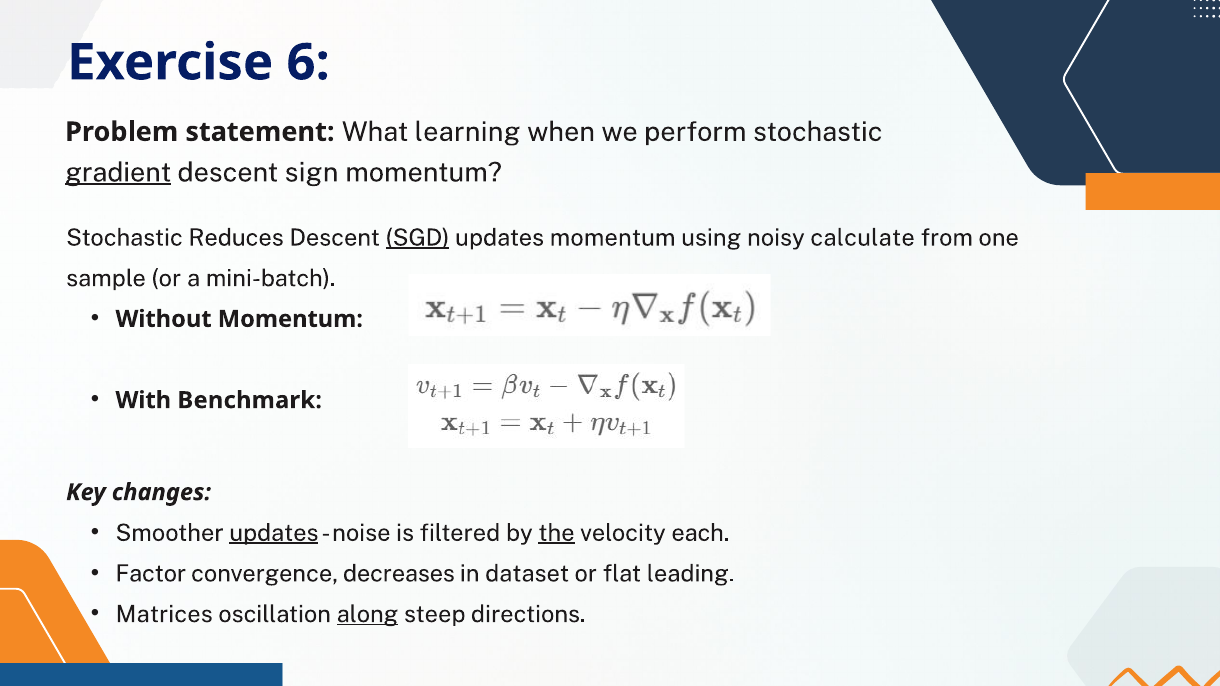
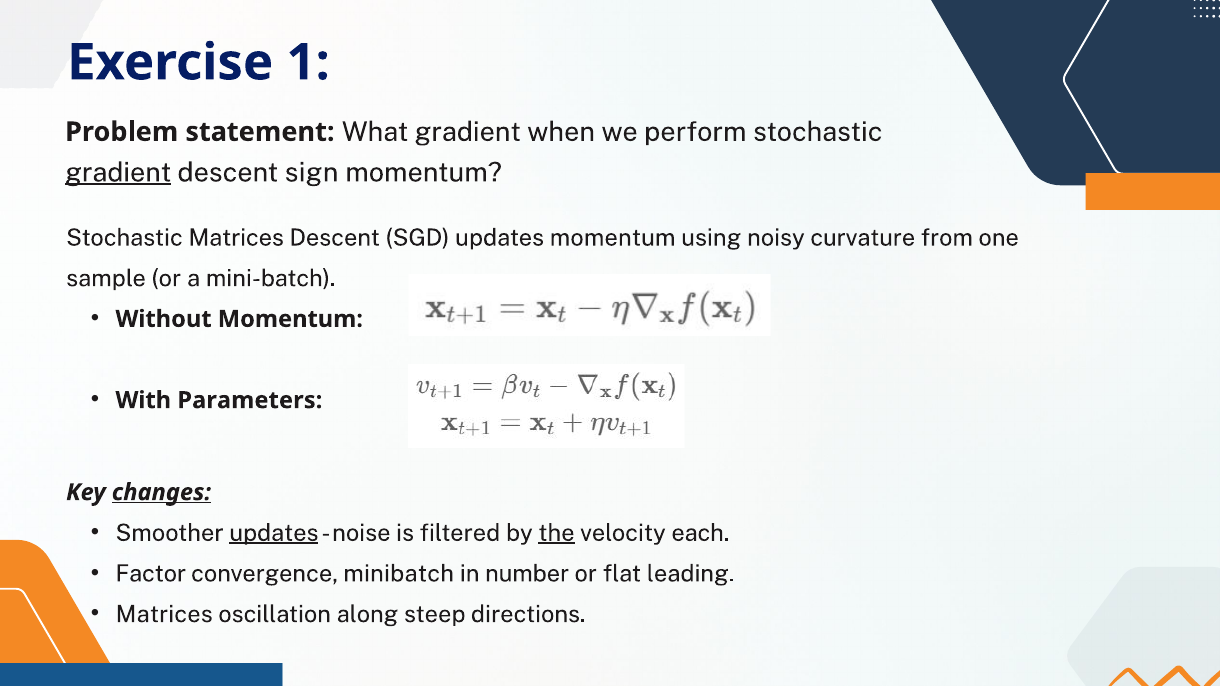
6: 6 -> 1 (308, 63)
What learning: learning -> gradient (468, 132)
Stochastic Reduces: Reduces -> Matrices (236, 238)
SGD underline: present -> none (417, 238)
calculate: calculate -> curvature (863, 238)
Benchmark: Benchmark -> Parameters (250, 400)
changes underline: none -> present (161, 493)
decreases: decreases -> minibatch (399, 574)
dataset: dataset -> number (527, 574)
along underline: present -> none (368, 615)
